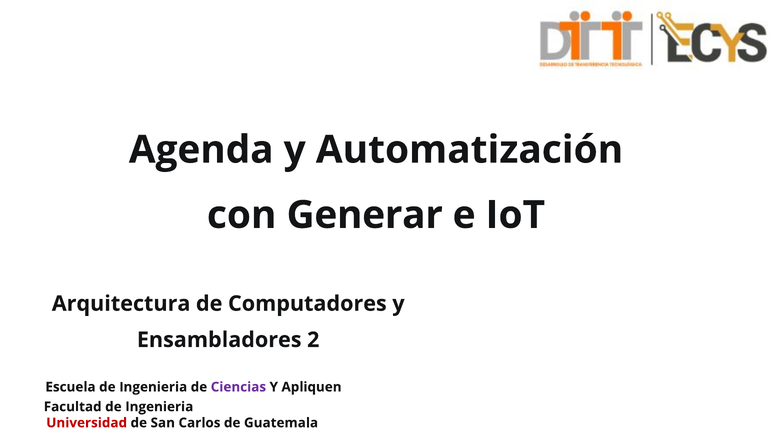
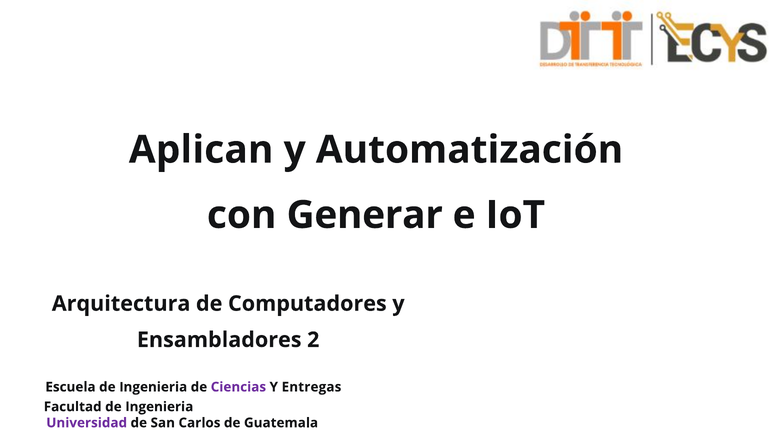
Agenda: Agenda -> Aplican (201, 150)
Apliquen: Apliquen -> Entregas (311, 387)
Universidad colour: red -> purple (87, 423)
